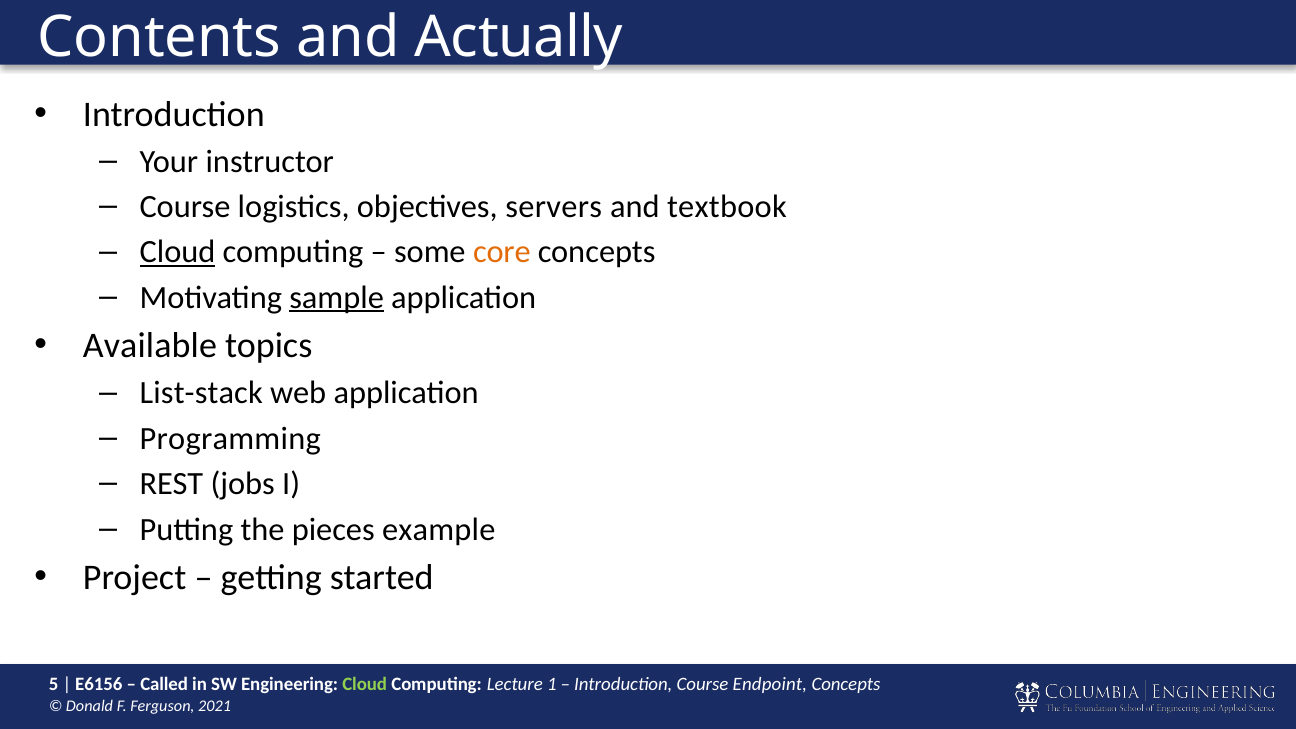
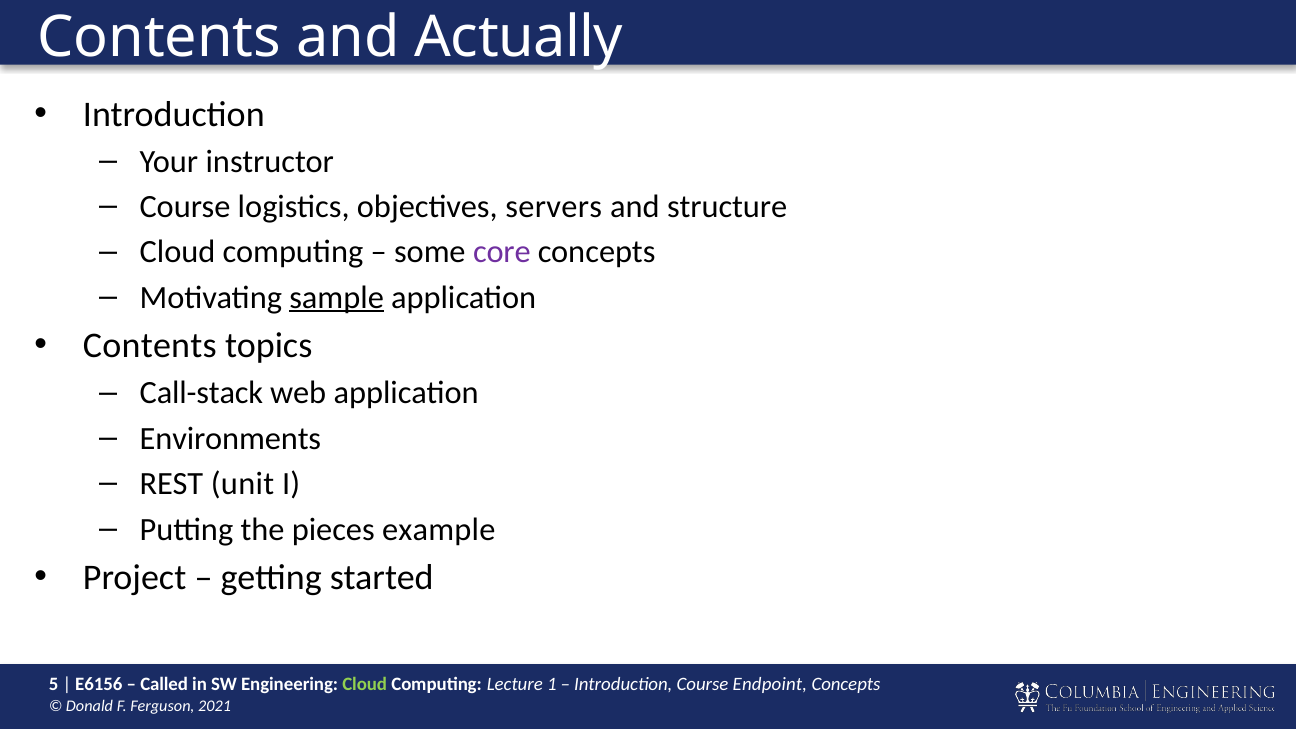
textbook: textbook -> structure (727, 207)
Cloud underline: present -> none (178, 252)
core colour: orange -> purple (502, 252)
Available: Available -> Contents (150, 346)
List-stack: List-stack -> Call-stack (201, 393)
Programming: Programming -> Environments (230, 439)
jobs: jobs -> unit (242, 484)
